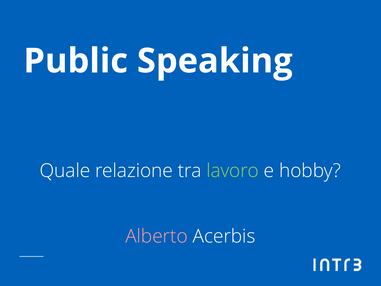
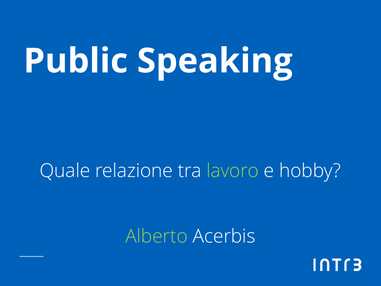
Alberto colour: pink -> light green (156, 236)
